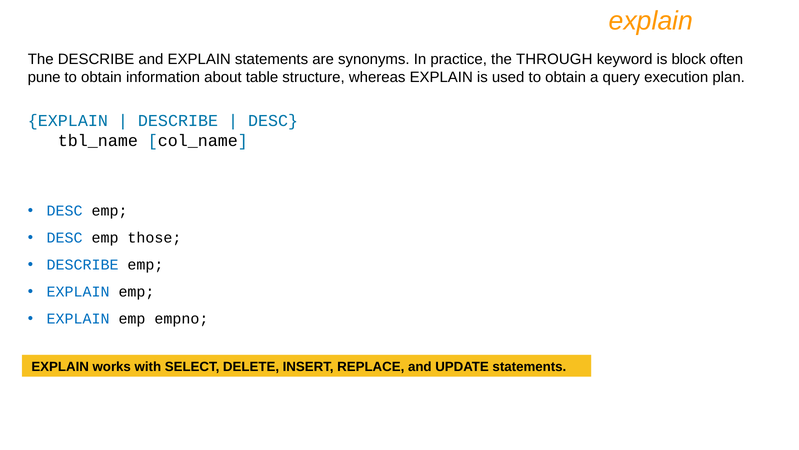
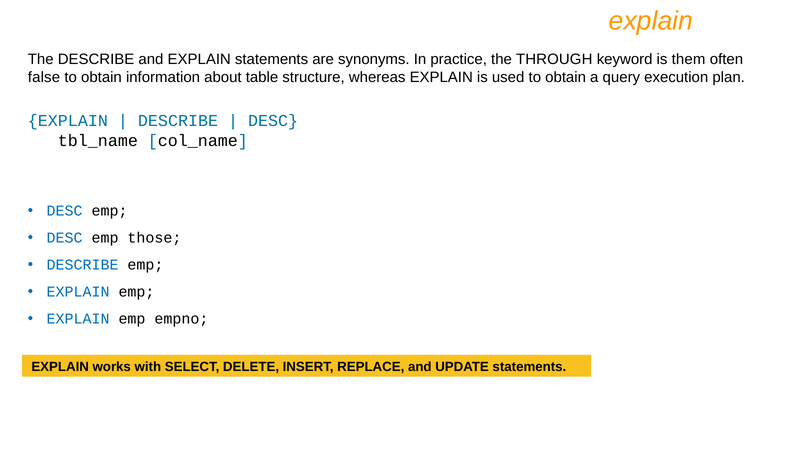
block: block -> them (689, 59)
pune: pune -> false (44, 77)
